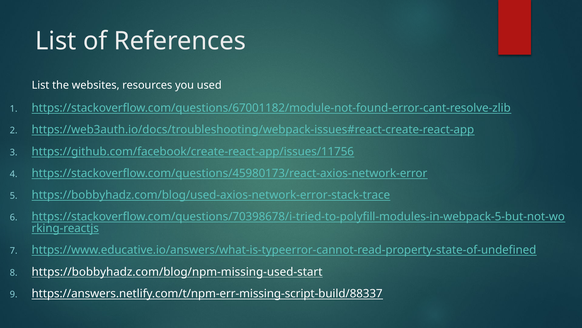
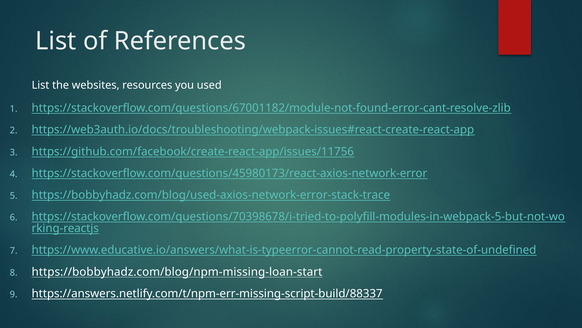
https://bobbyhadz.com/blog/npm-missing-used-start: https://bobbyhadz.com/blog/npm-missing-used-start -> https://bobbyhadz.com/blog/npm-missing-loan-start (177, 271)
